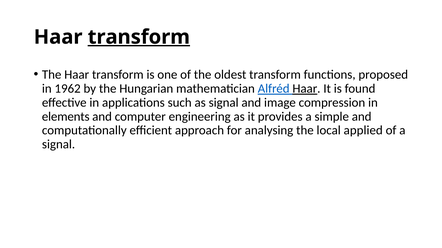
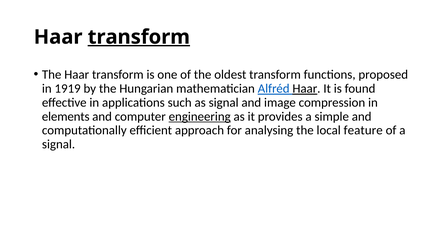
1962: 1962 -> 1919 (68, 89)
engineering underline: none -> present (200, 117)
applied: applied -> feature (363, 131)
